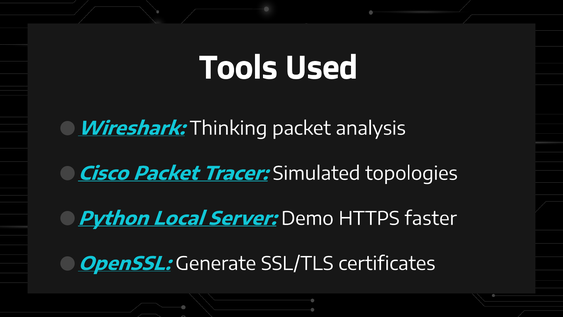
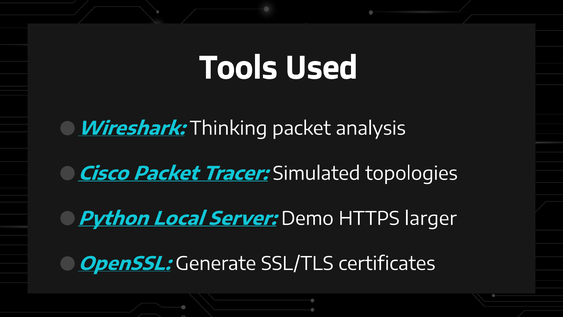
faster: faster -> larger (431, 218)
